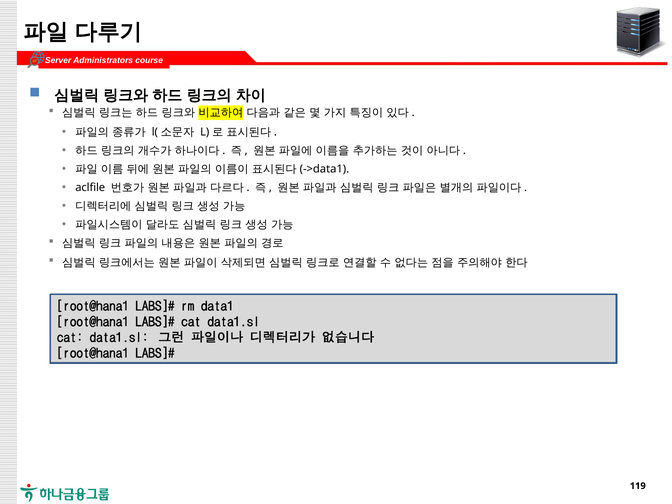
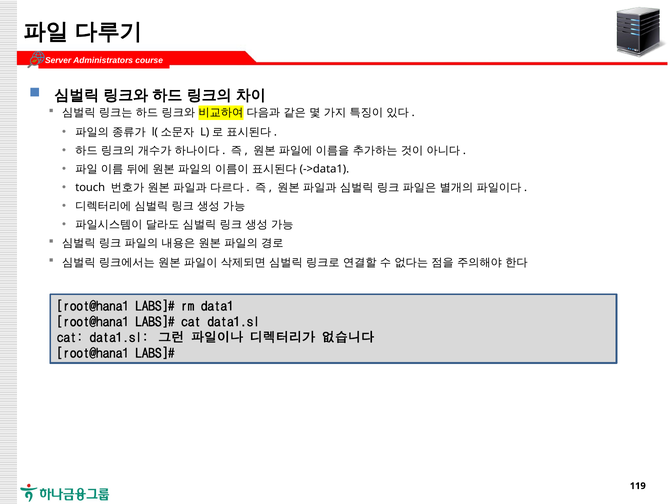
aclfile: aclfile -> touch (90, 188)
